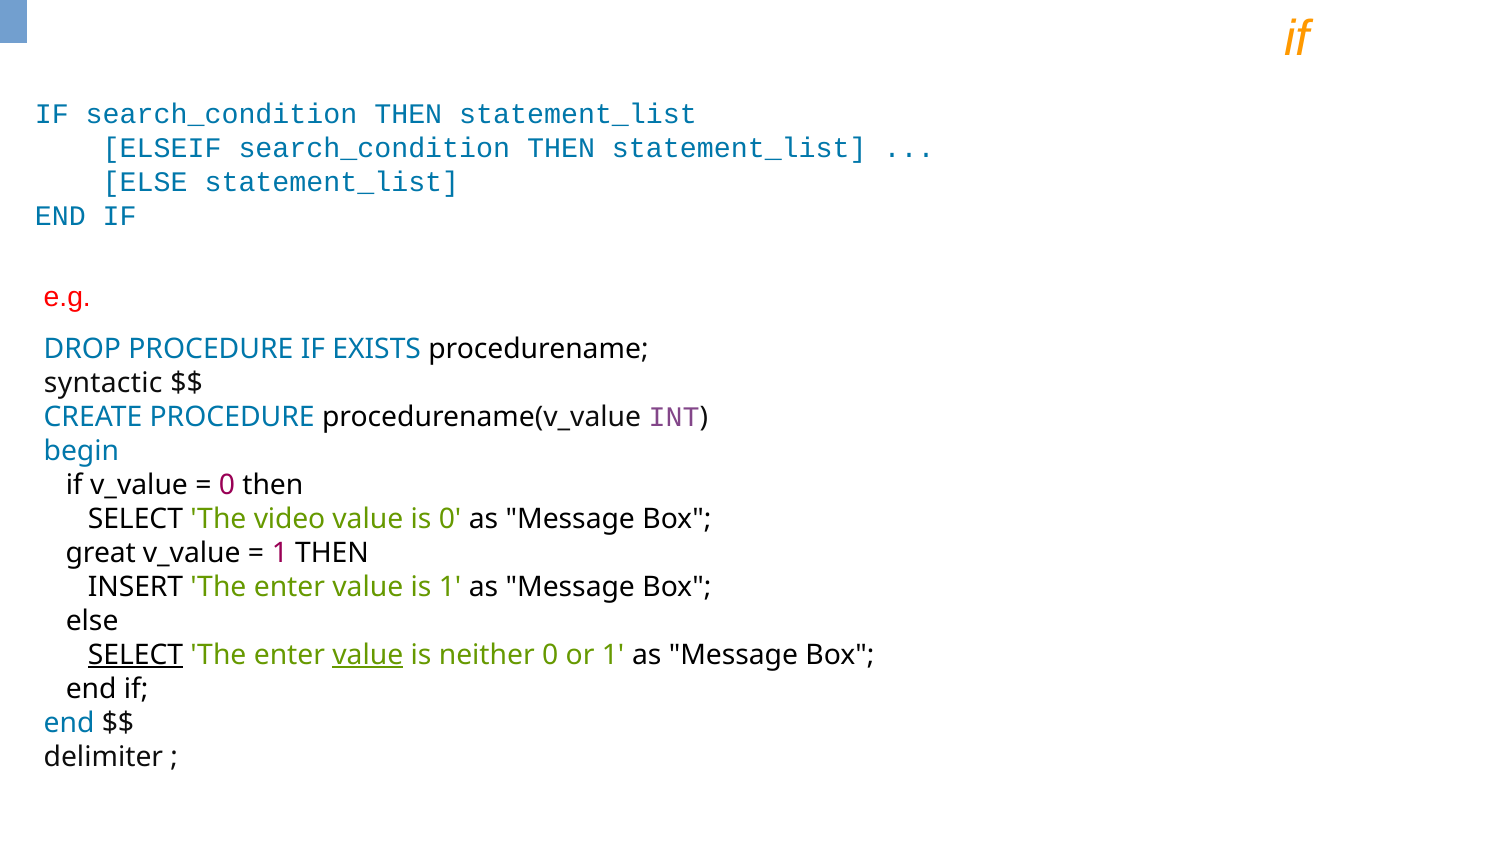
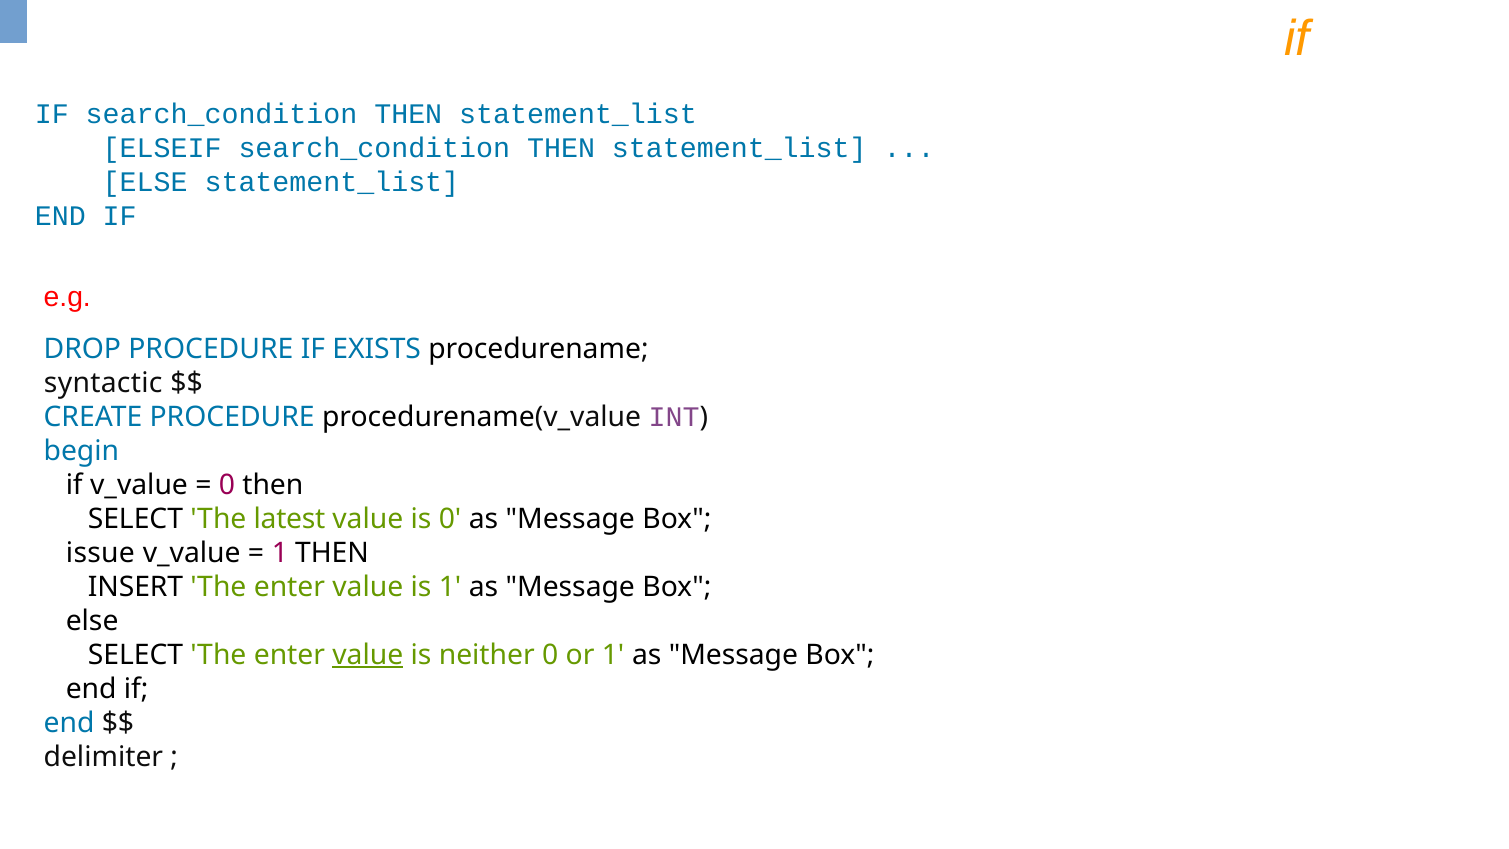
video: video -> latest (290, 519)
great: great -> issue (100, 553)
SELECT underline: present -> none (135, 655)
